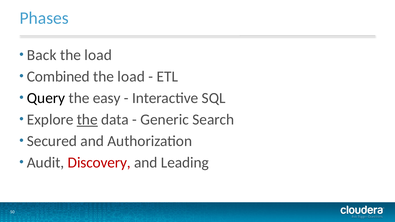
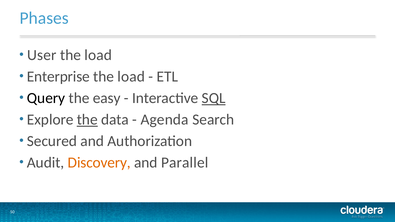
Back: Back -> User (42, 55)
Combined: Combined -> Enterprise (58, 77)
SQL underline: none -> present (214, 98)
Generic: Generic -> Agenda (165, 120)
Discovery colour: red -> orange (99, 163)
Leading: Leading -> Parallel (185, 163)
